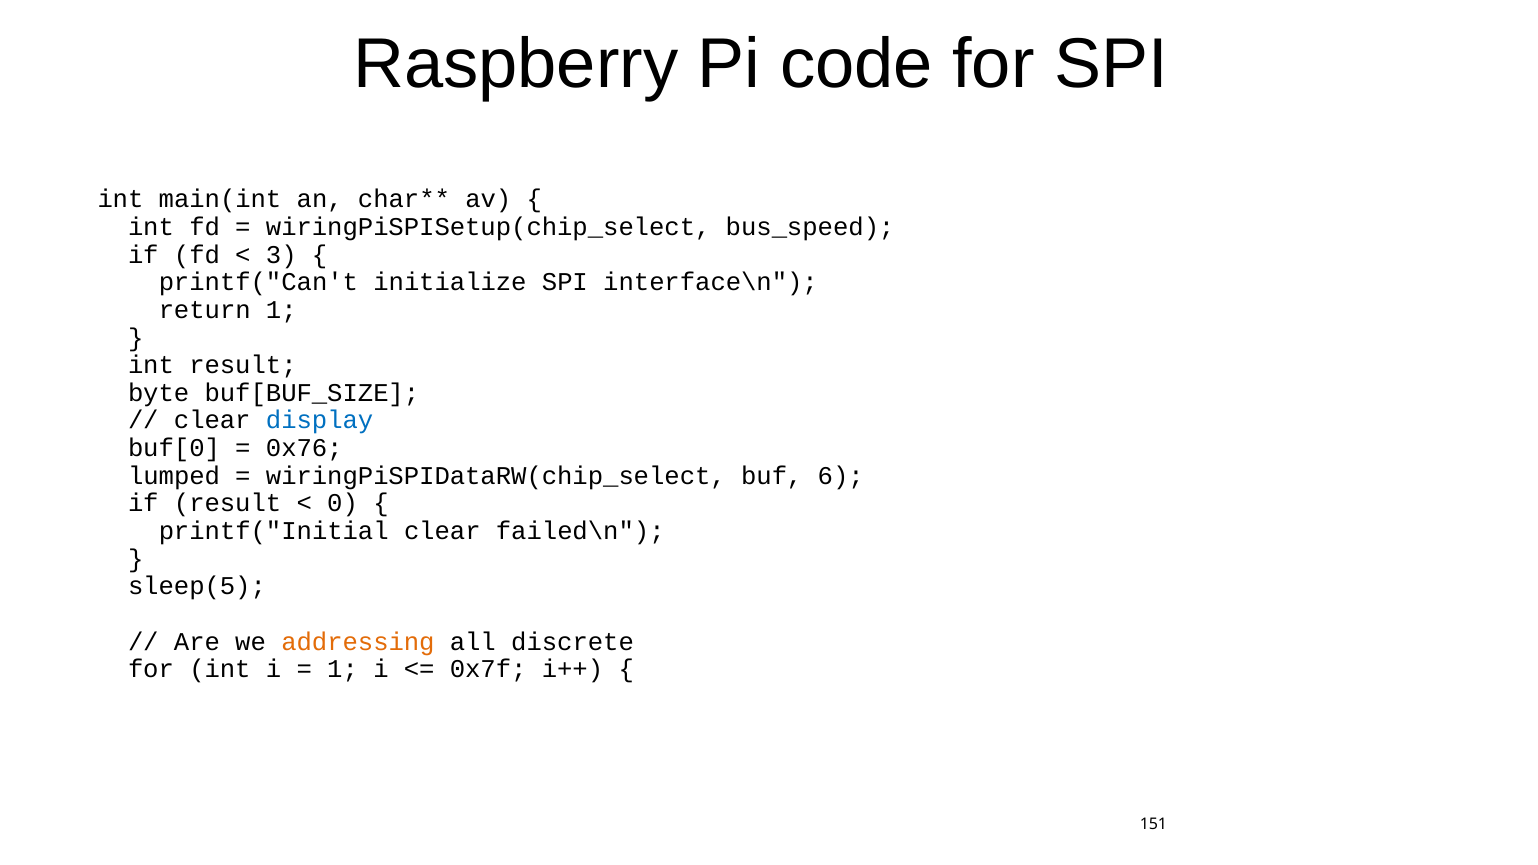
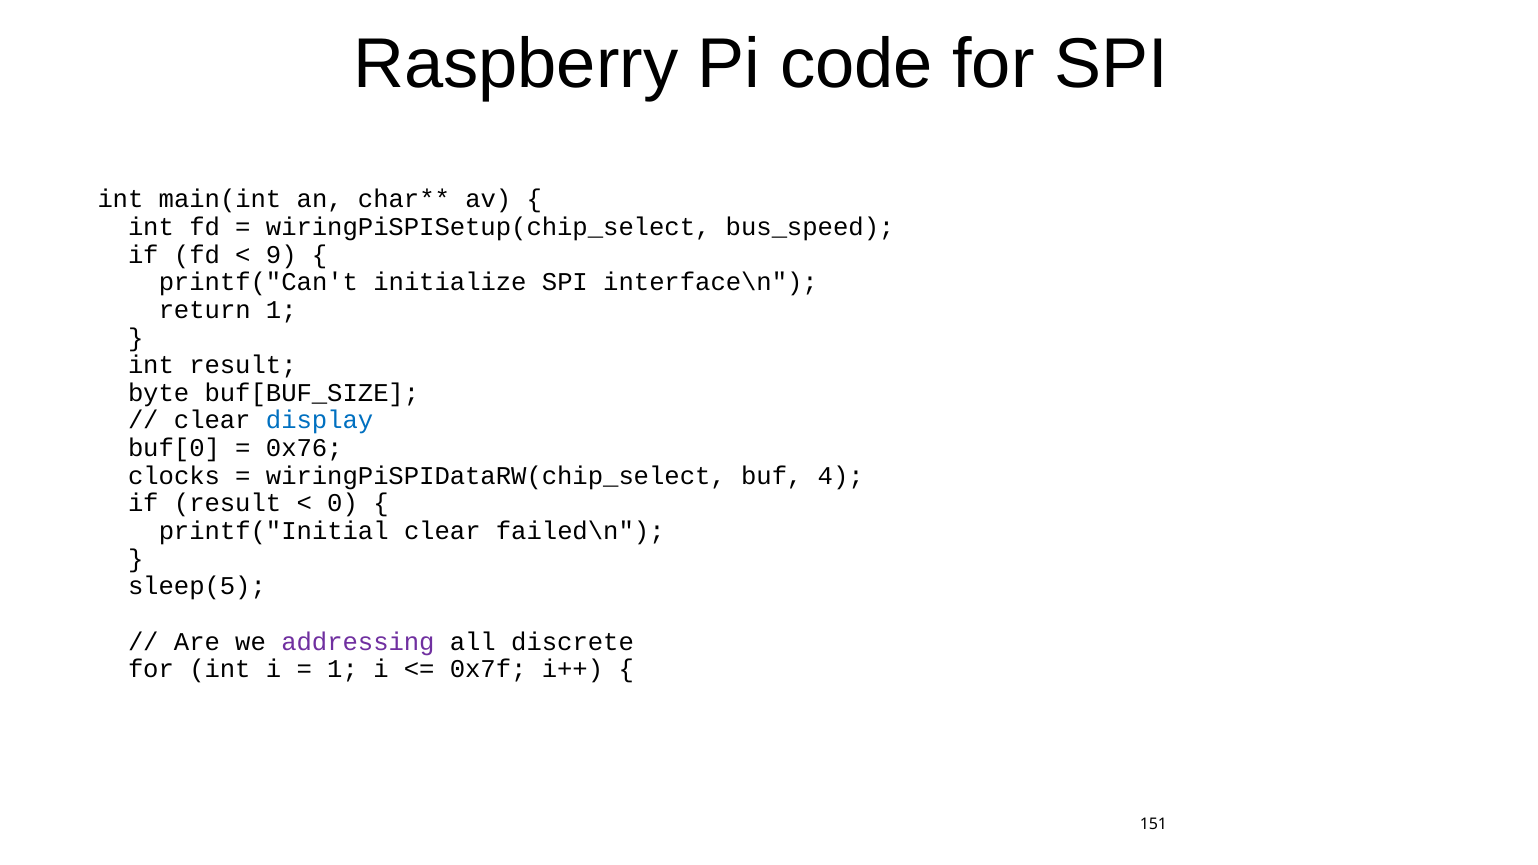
3: 3 -> 9 (281, 255)
lumped: lumped -> clocks (174, 476)
6: 6 -> 4 (841, 476)
addressing colour: orange -> purple (358, 642)
